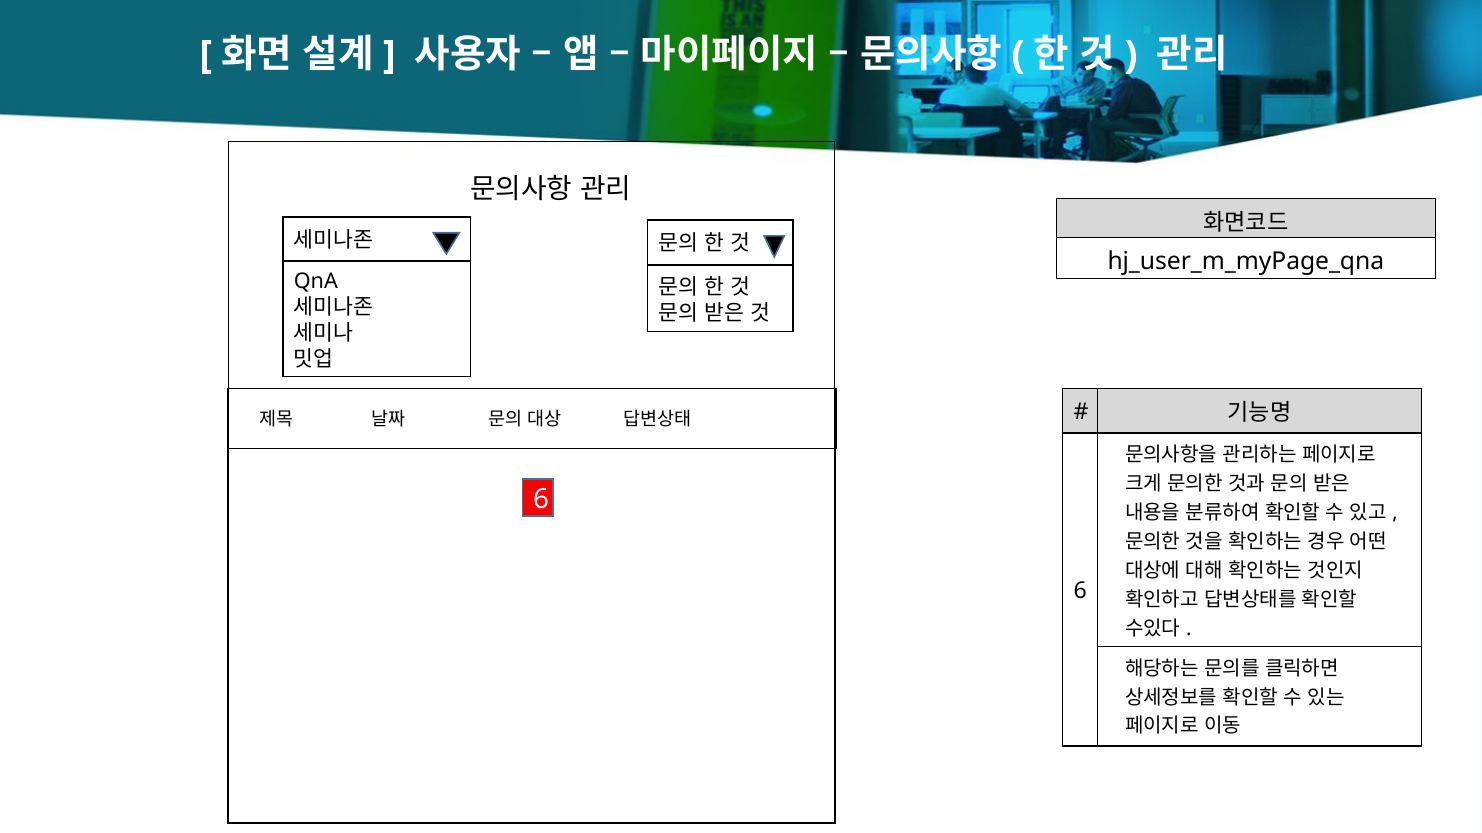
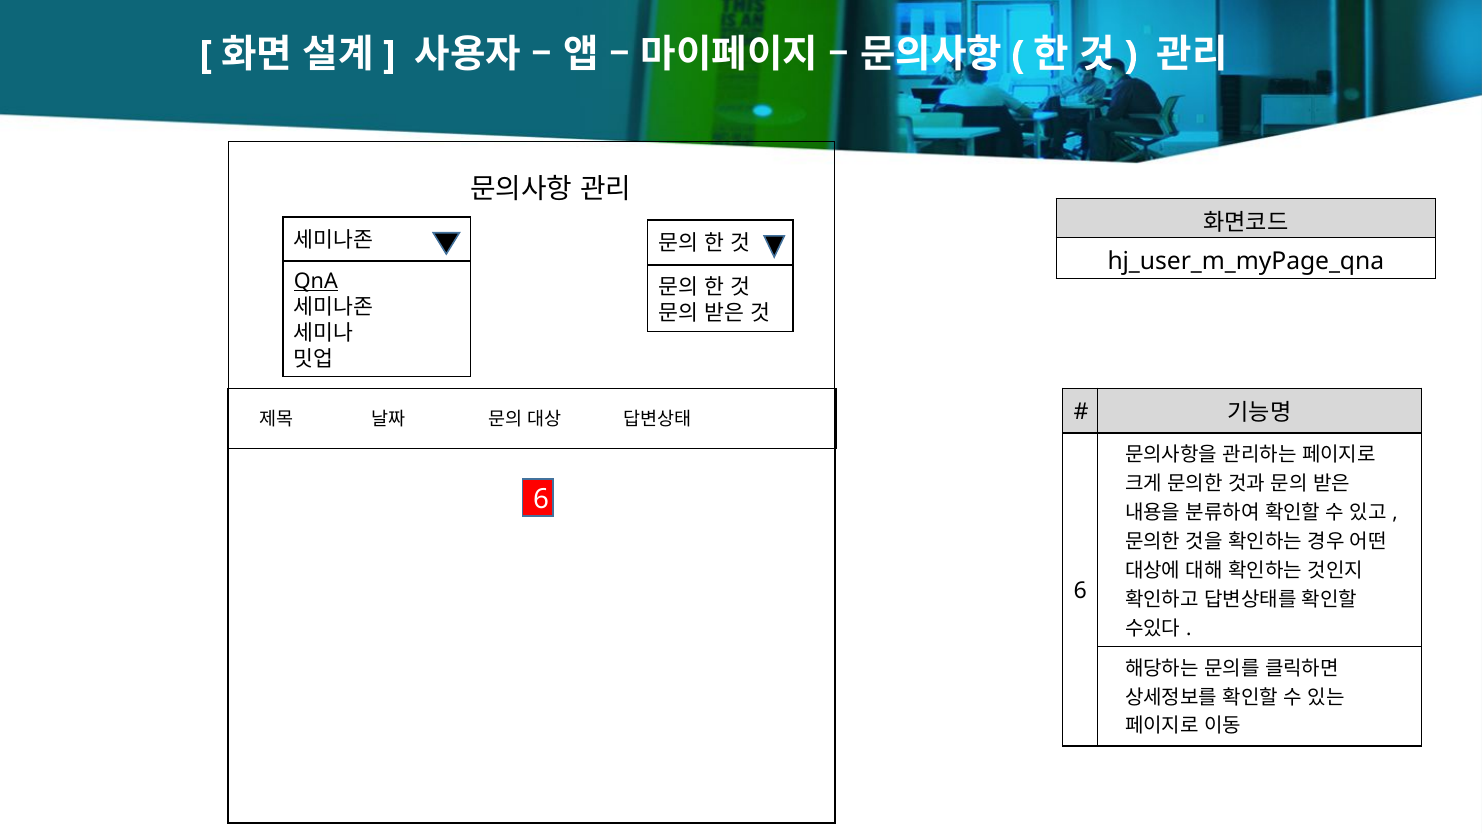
QnA underline: none -> present (316, 281)
